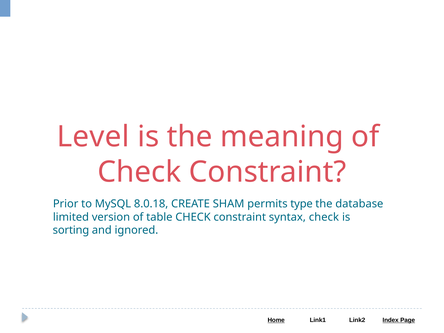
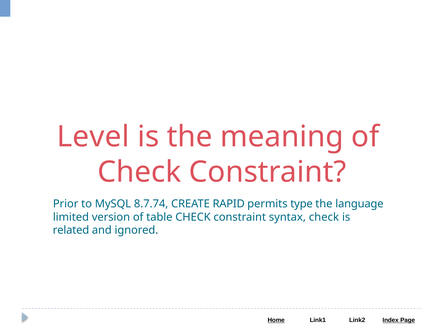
8.0.18: 8.0.18 -> 8.7.74 (151, 204)
SHAM: SHAM -> RAPID (229, 204)
database: database -> language (359, 204)
sorting: sorting -> related (71, 230)
